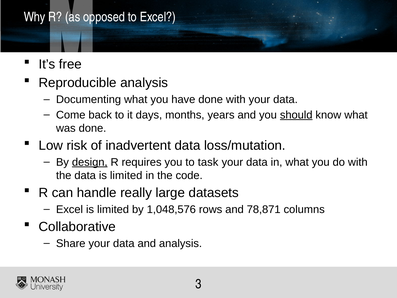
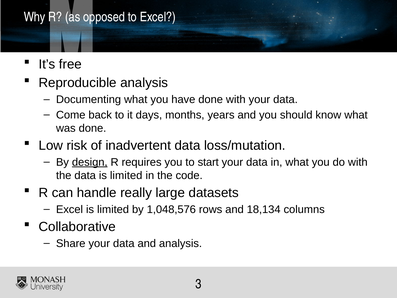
should underline: present -> none (296, 115)
task: task -> start (208, 162)
78,871: 78,871 -> 18,134 (264, 209)
